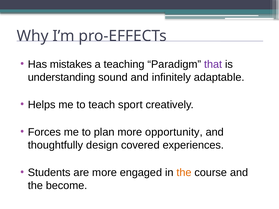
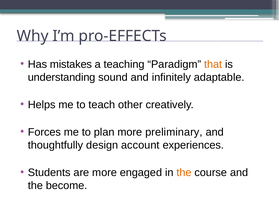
that colour: purple -> orange (213, 64)
sport: sport -> other (130, 105)
opportunity: opportunity -> preliminary (174, 132)
covered: covered -> account (140, 145)
